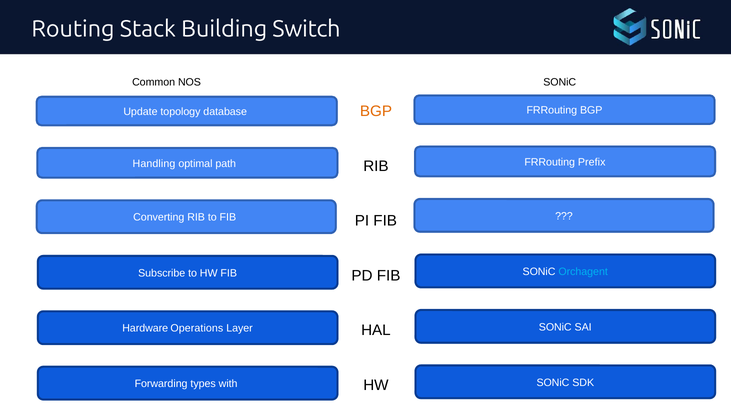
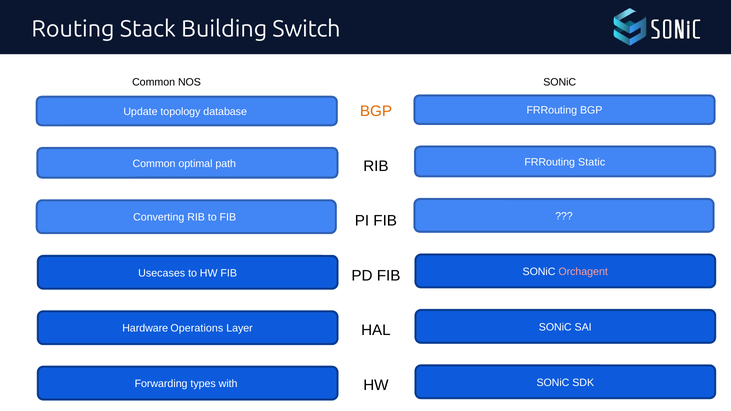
Prefix: Prefix -> Static (592, 162)
Handling: Handling -> Common (154, 164)
Orchagent colour: light blue -> pink (583, 272)
Subscribe: Subscribe -> Usecases (162, 273)
